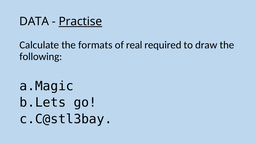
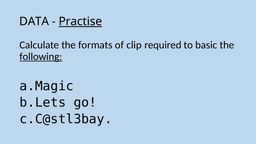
real: real -> clip (134, 45)
draw: draw -> basic (206, 45)
following underline: none -> present (41, 56)
